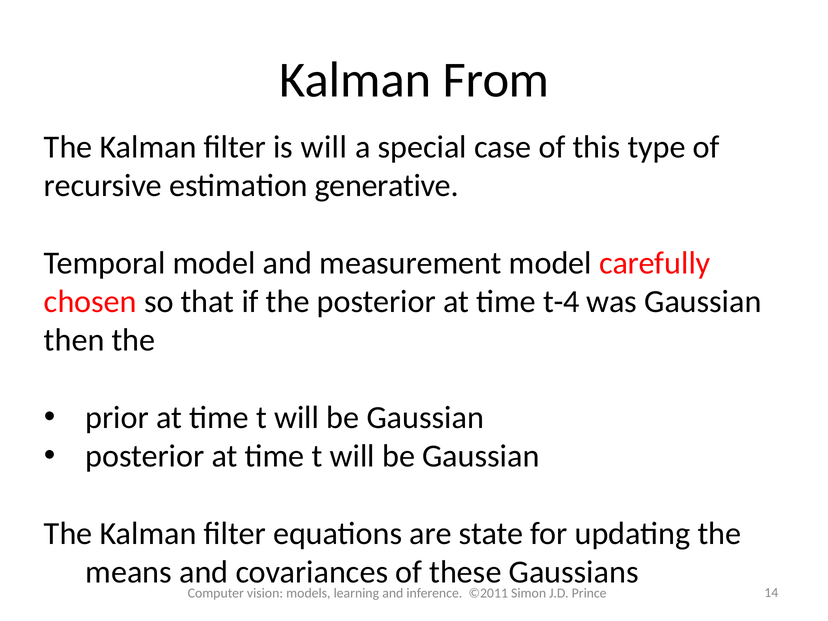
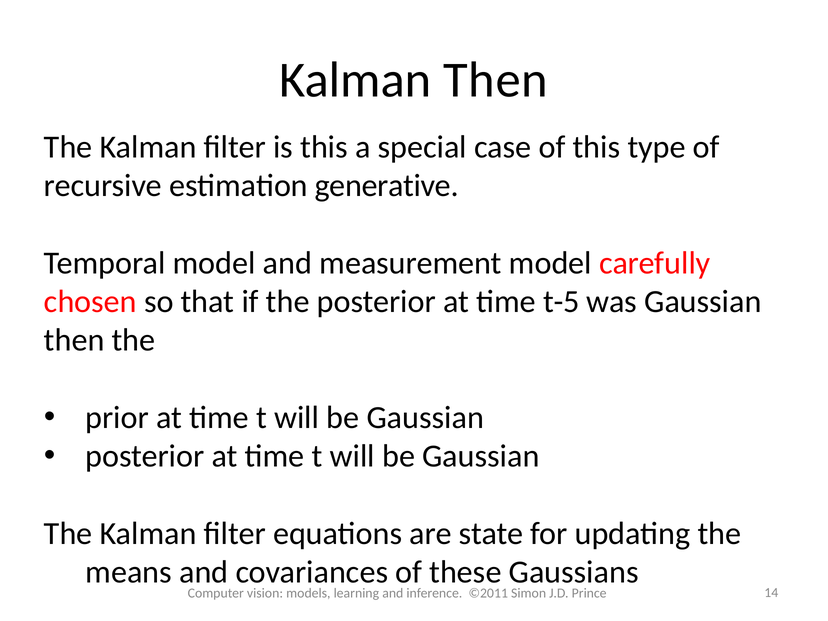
Kalman From: From -> Then (496, 80)
is will: will -> this (324, 147)
t-4: t-4 -> t-5 (561, 302)
